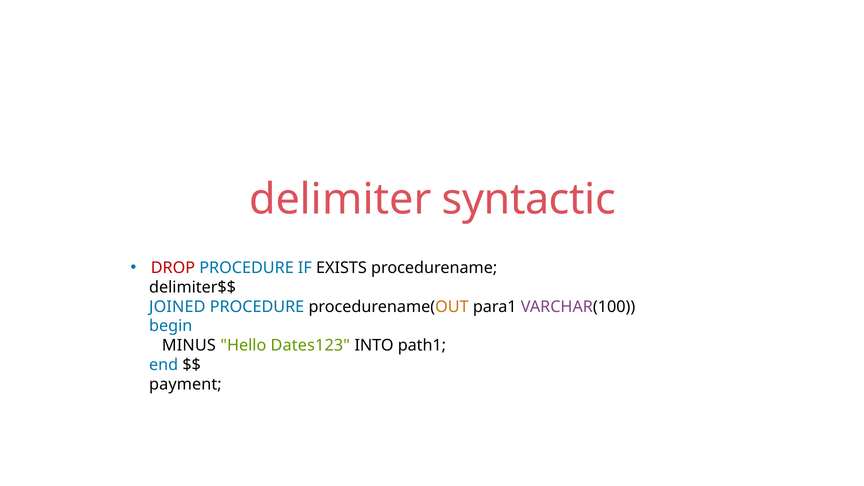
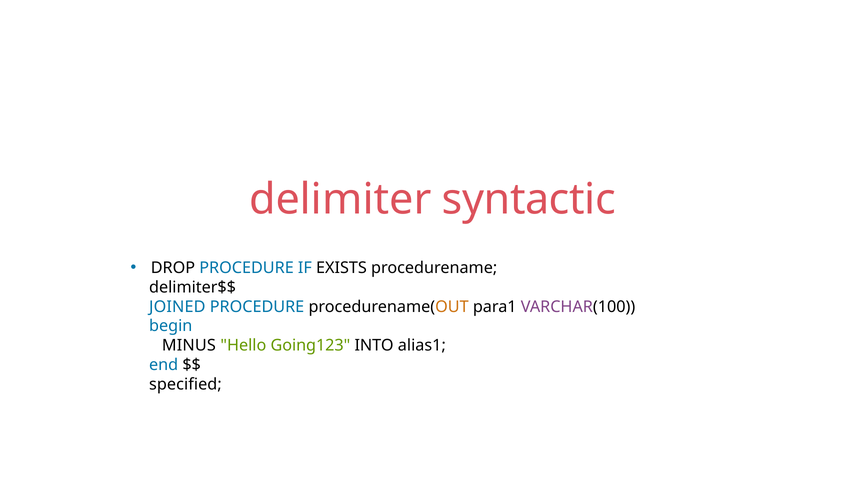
DROP colour: red -> black (173, 268)
Dates123: Dates123 -> Going123 (310, 346)
path1: path1 -> alias1 (422, 346)
payment: payment -> specified (185, 384)
